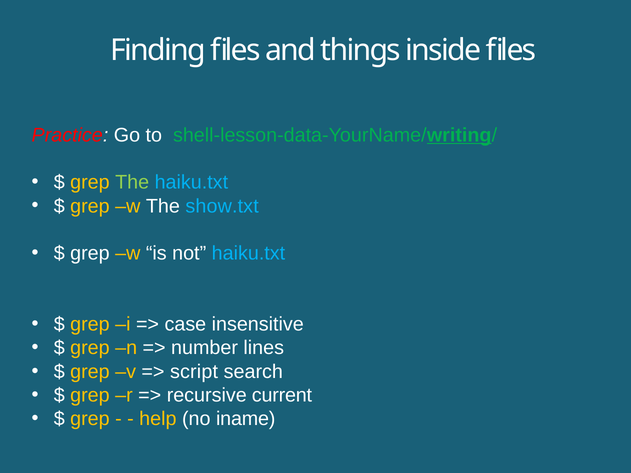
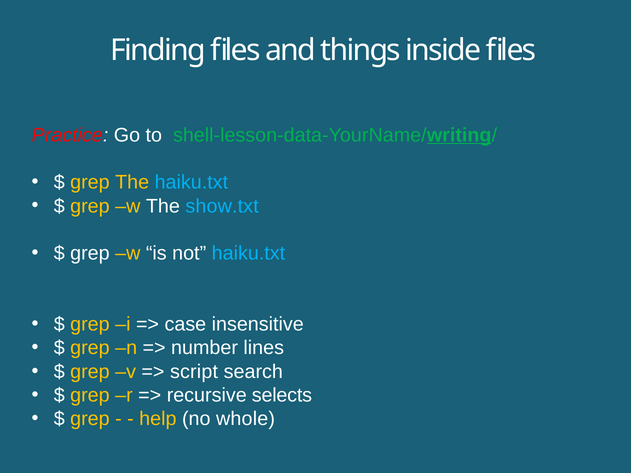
The colour: light green -> yellow (132, 182)
current: current -> selects (282, 395)
iname: iname -> whole (246, 419)
